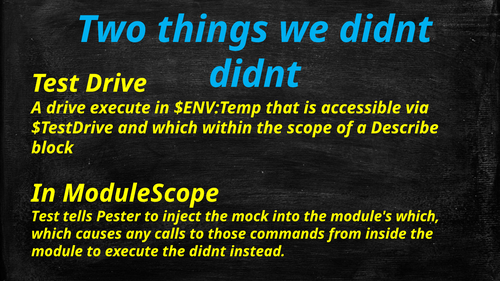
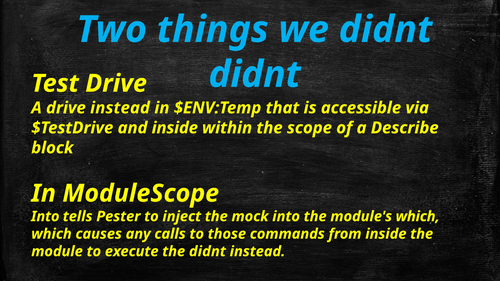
drive execute: execute -> instead (120, 108)
and which: which -> inside (175, 128)
Test: Test -> Into (45, 217)
